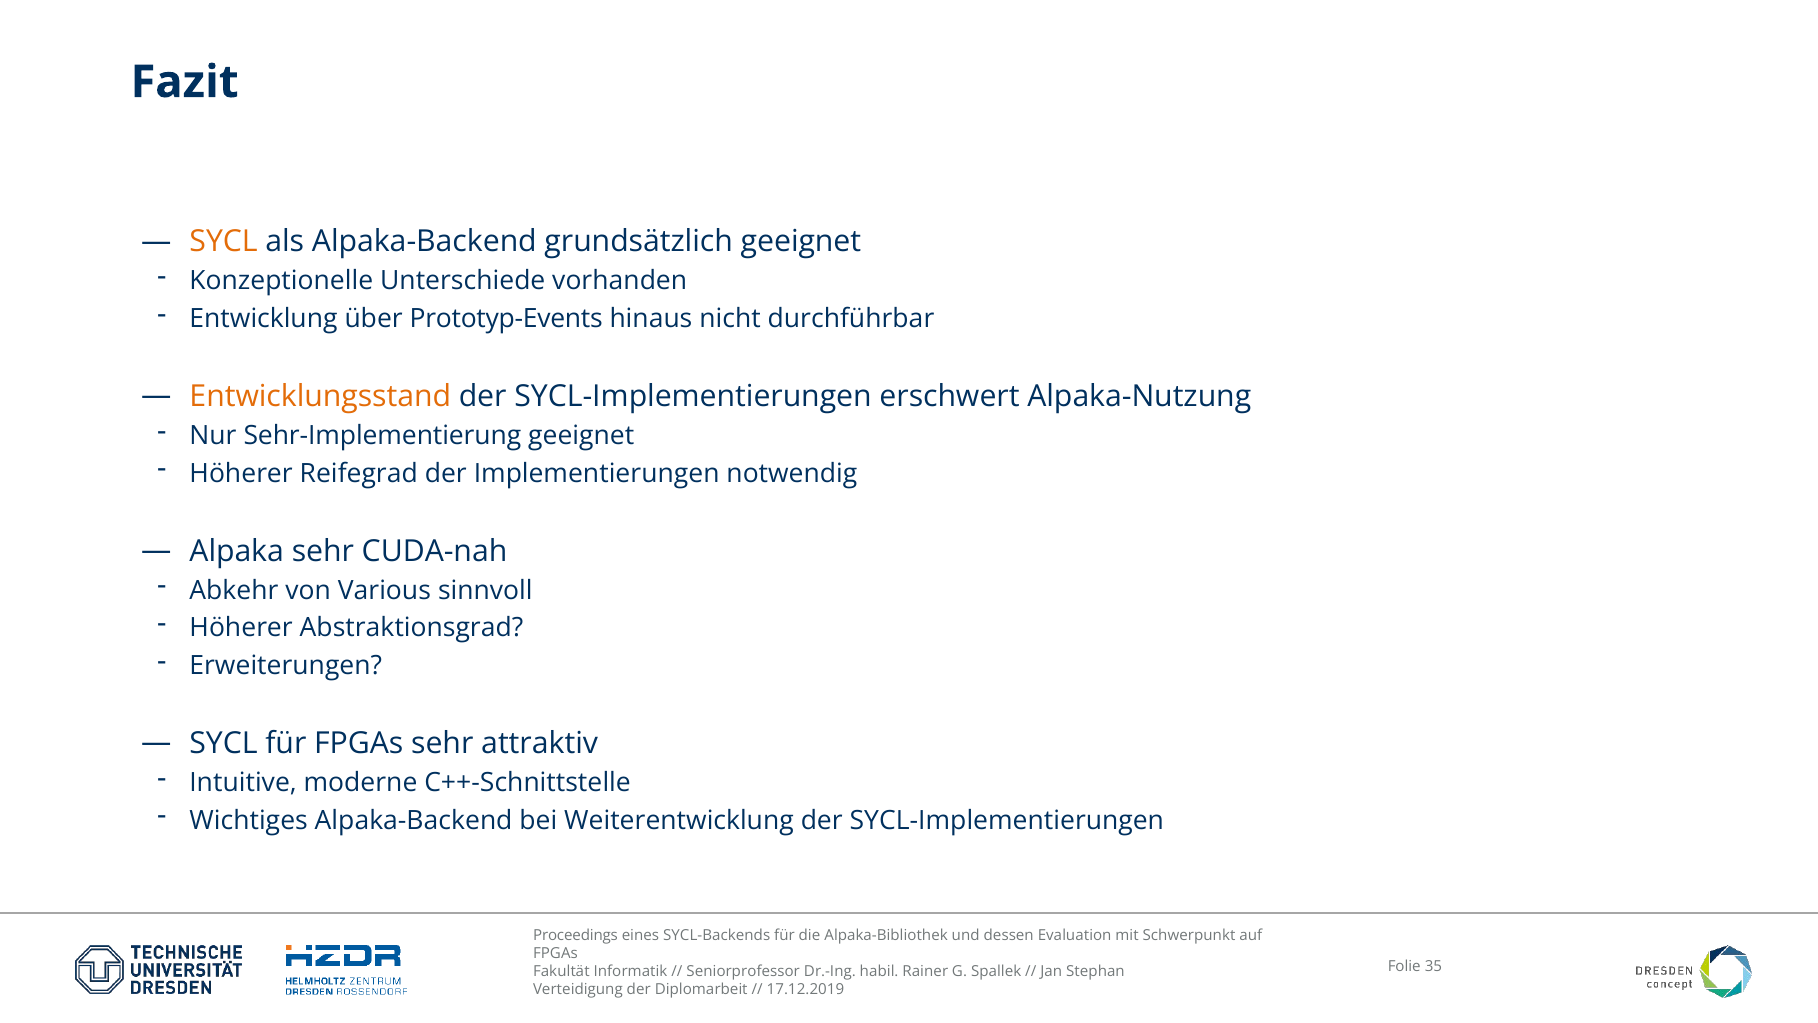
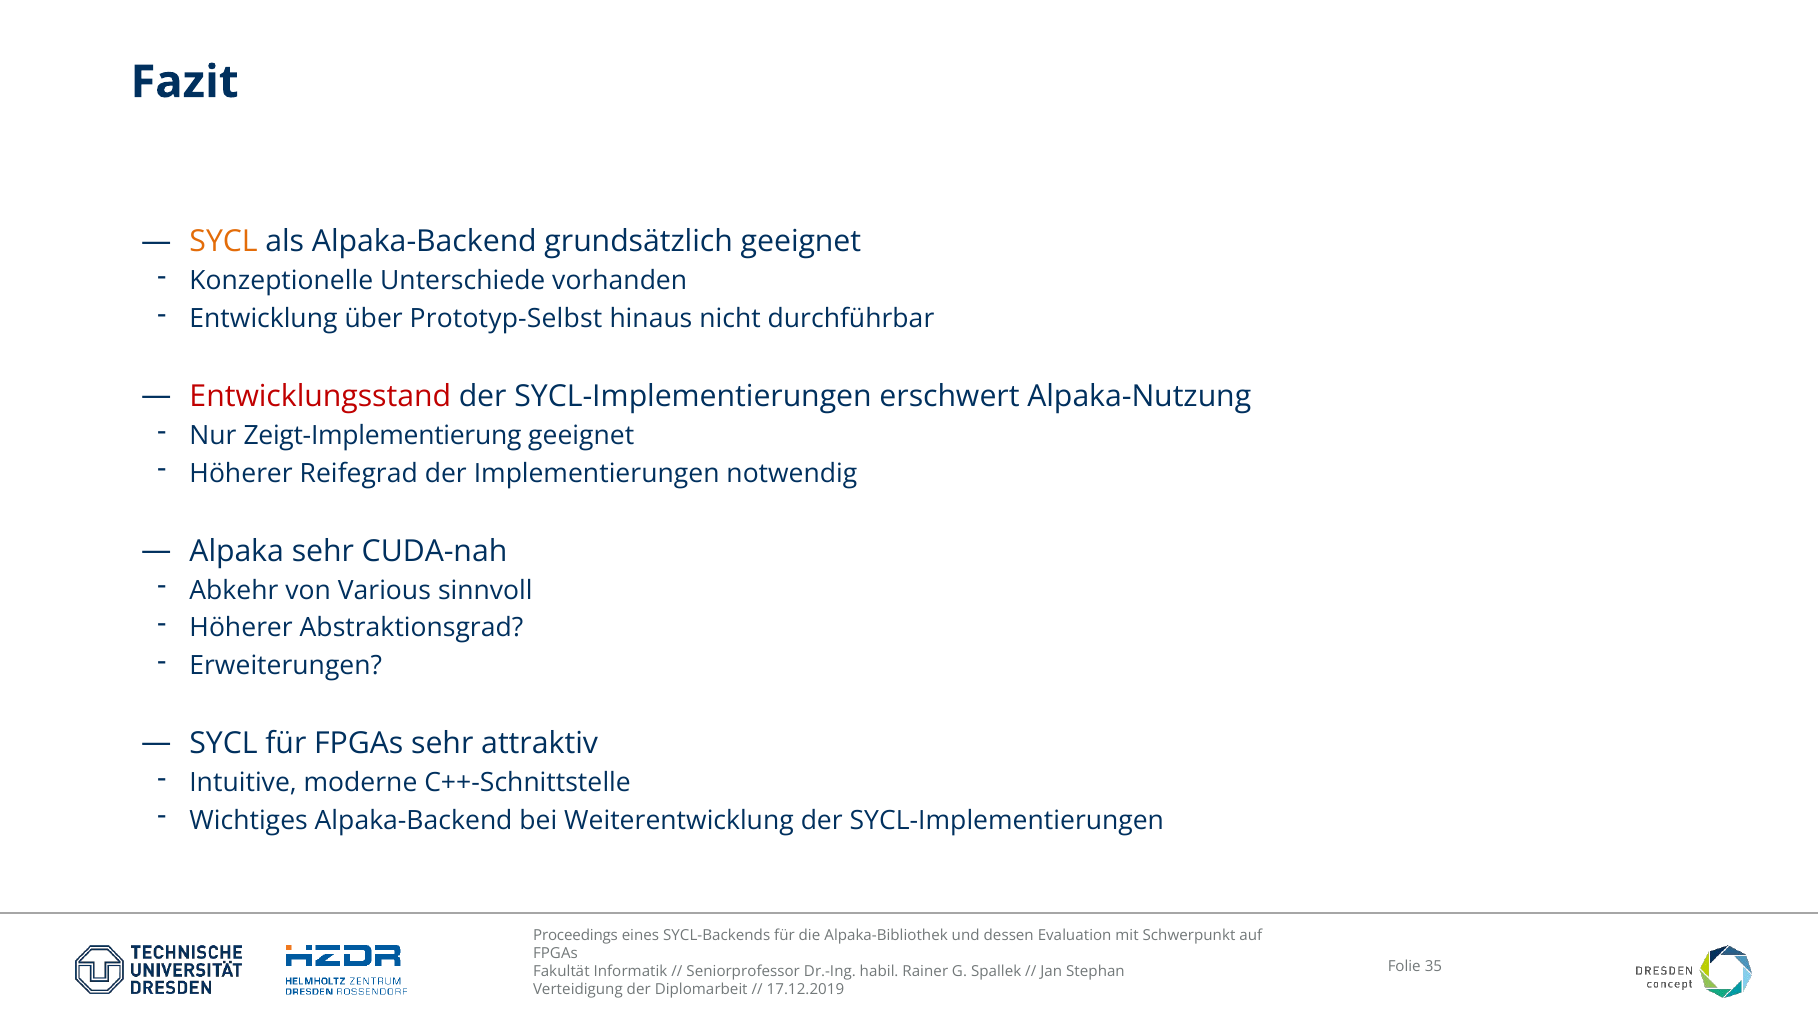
Prototyp-Events: Prototyp-Events -> Prototyp-Selbst (506, 319)
Entwicklungsstand colour: orange -> red (320, 396)
Sehr-Implementierung: Sehr-Implementierung -> Zeigt-Implementierung (382, 436)
